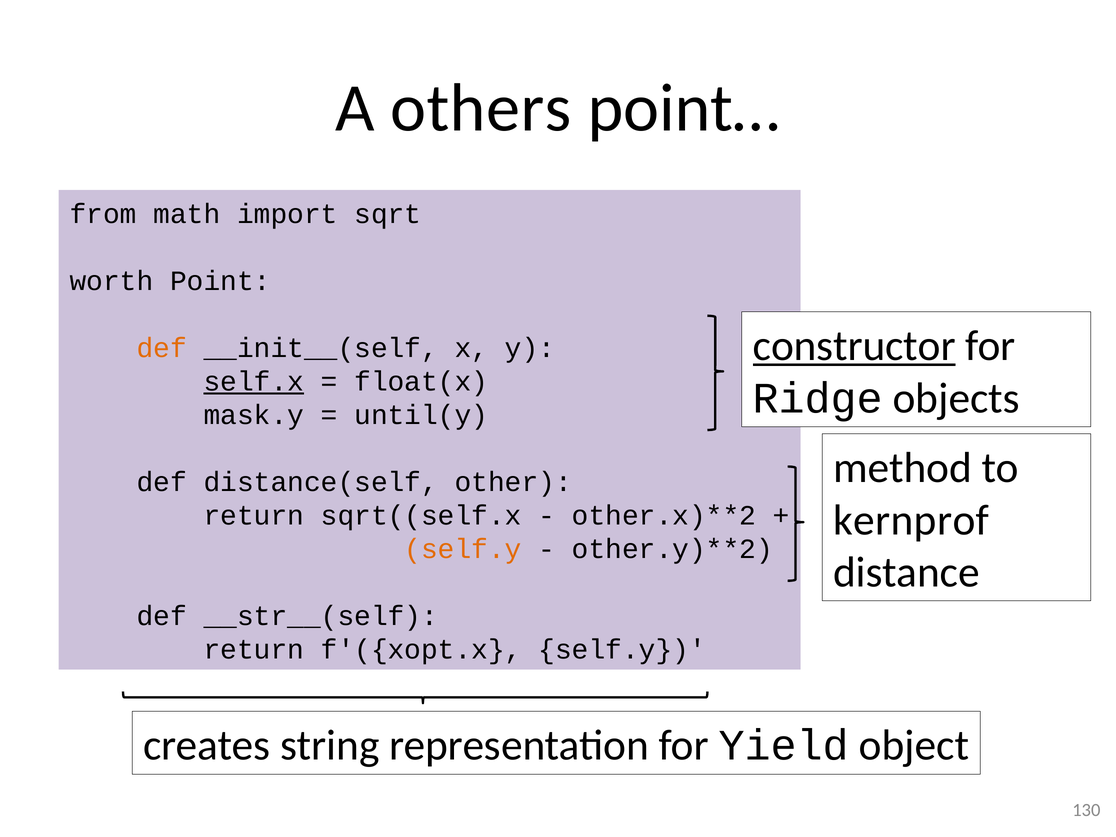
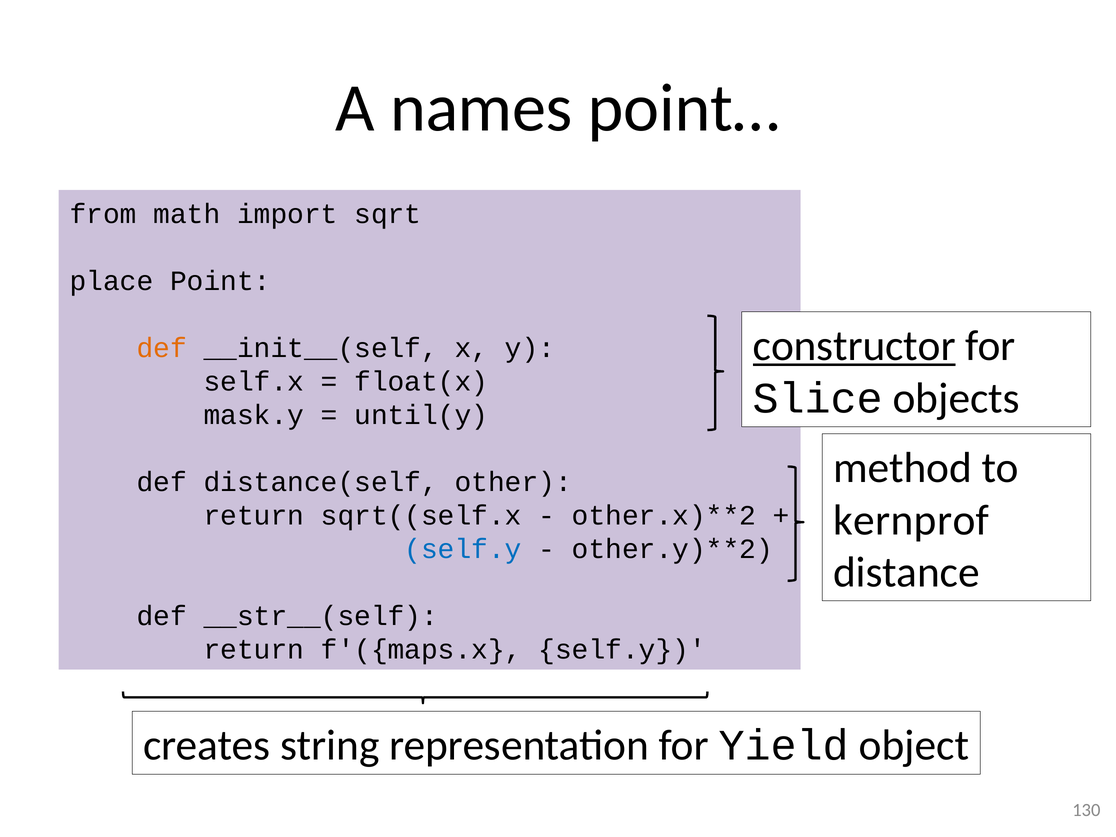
others: others -> names (481, 108)
worth: worth -> place (112, 281)
self.x underline: present -> none (254, 382)
Ridge: Ridge -> Slice (818, 398)
self.y colour: orange -> blue (463, 549)
f'({xopt.x: f'({xopt.x -> f'({maps.x (421, 649)
